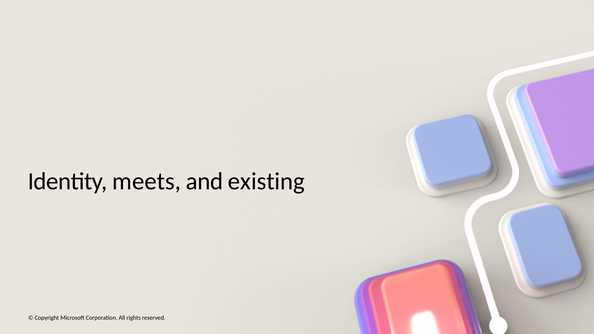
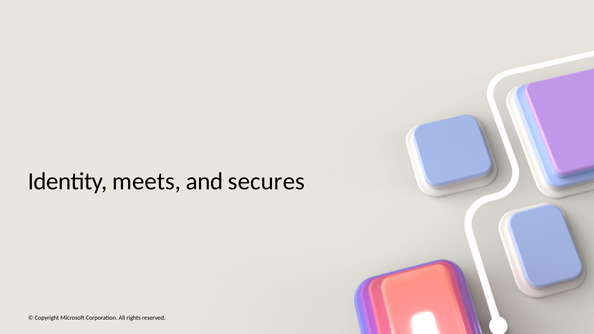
existing: existing -> secures (266, 181)
